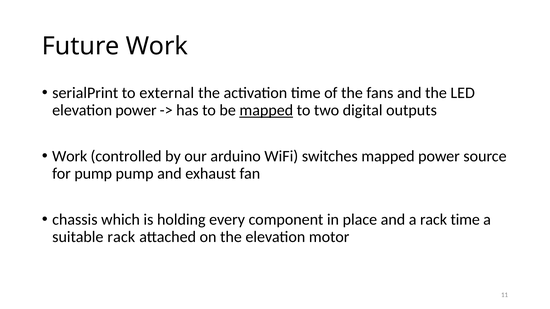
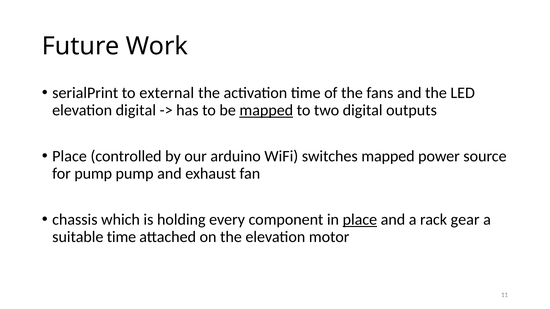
elevation power: power -> digital (136, 110)
Work: Work -> Place (70, 156)
place underline: none -> present (360, 220)
rack time: time -> gear (465, 220)
suitable rack: rack -> time (121, 237)
